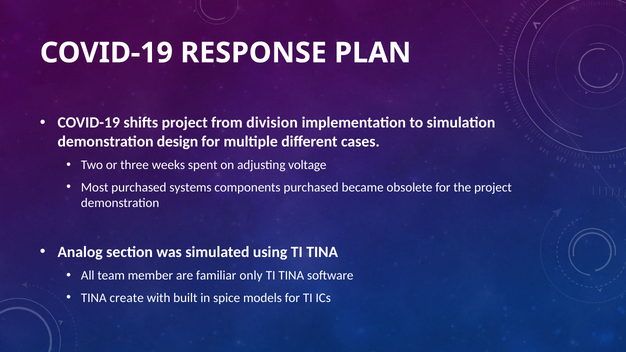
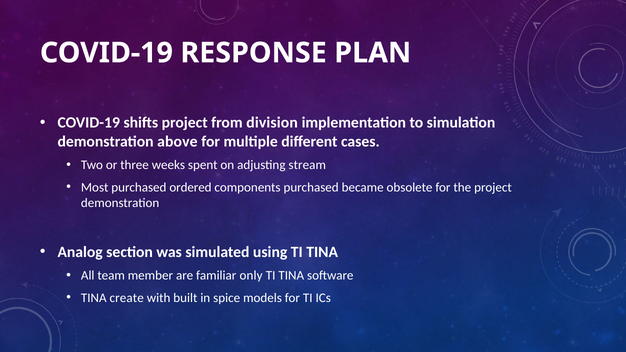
design: design -> above (177, 142)
voltage: voltage -> stream (307, 165)
systems: systems -> ordered (190, 187)
